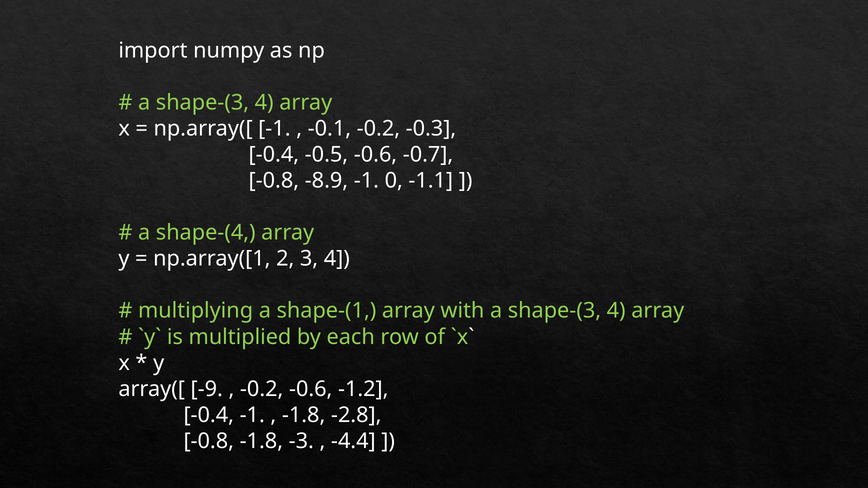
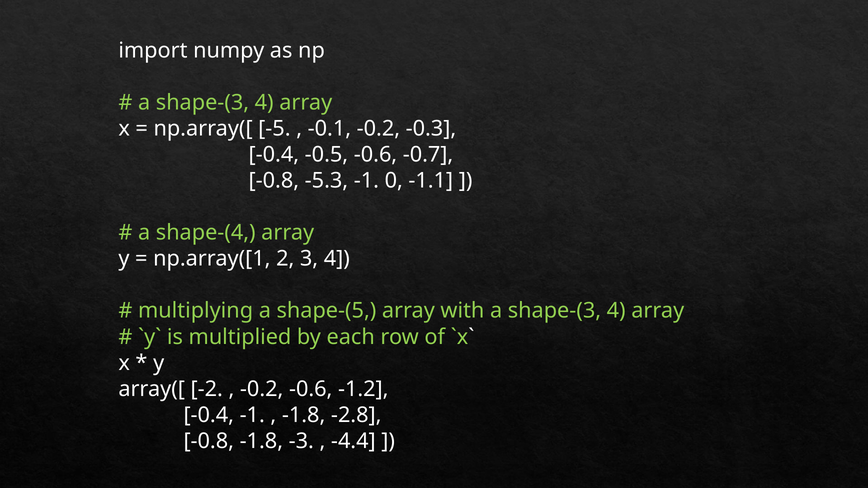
np.array([ -1: -1 -> -5 (274, 129)
-8.9: -8.9 -> -5.3 (326, 181)
shape-(1: shape-(1 -> shape-(5 (326, 311)
-9: -9 -> -2 (207, 389)
